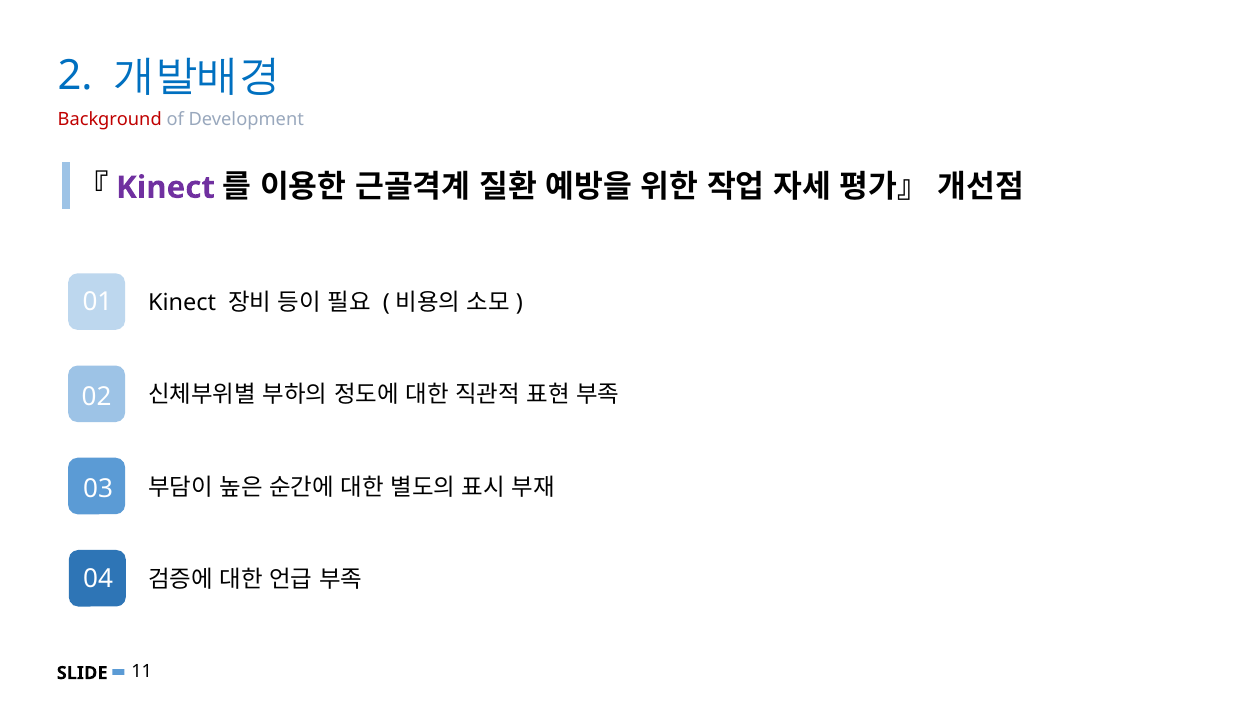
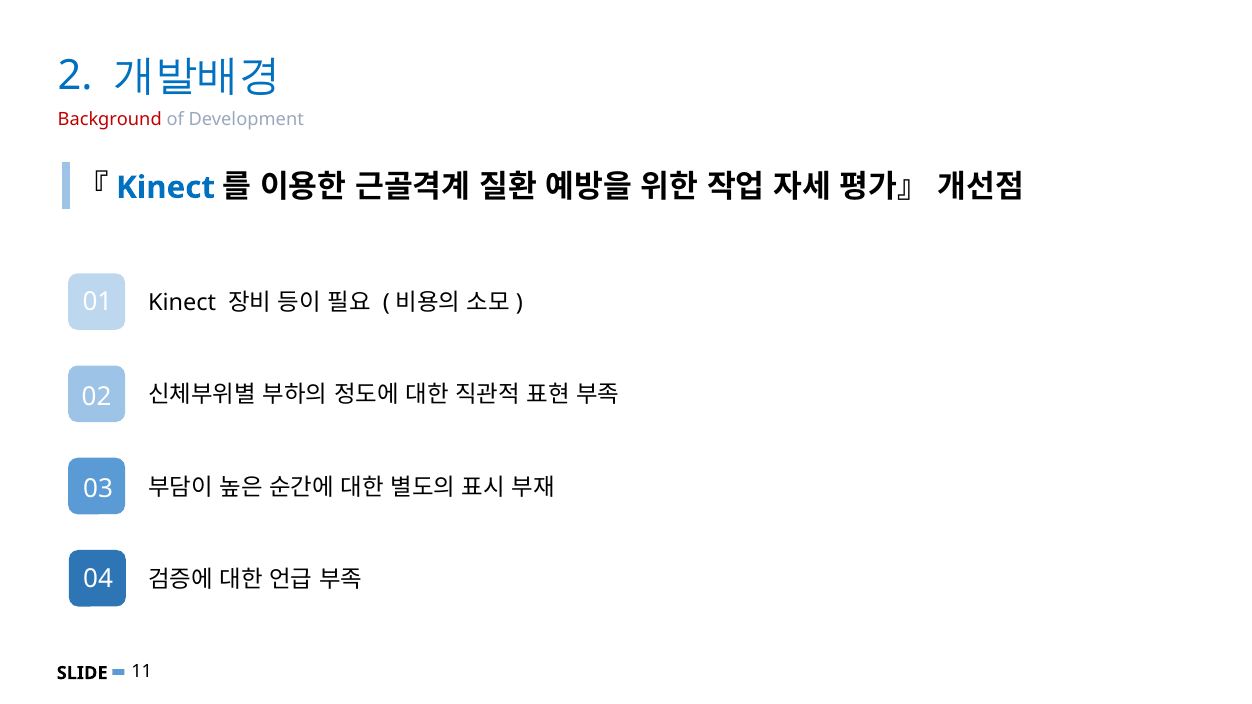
Kinect colour: purple -> blue (166, 188)
